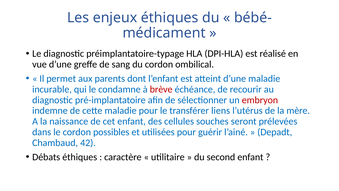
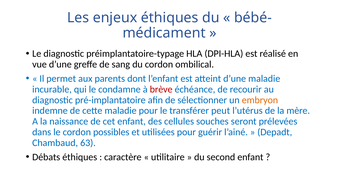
embryon colour: red -> orange (260, 100)
liens: liens -> peut (221, 110)
42: 42 -> 63 (88, 143)
